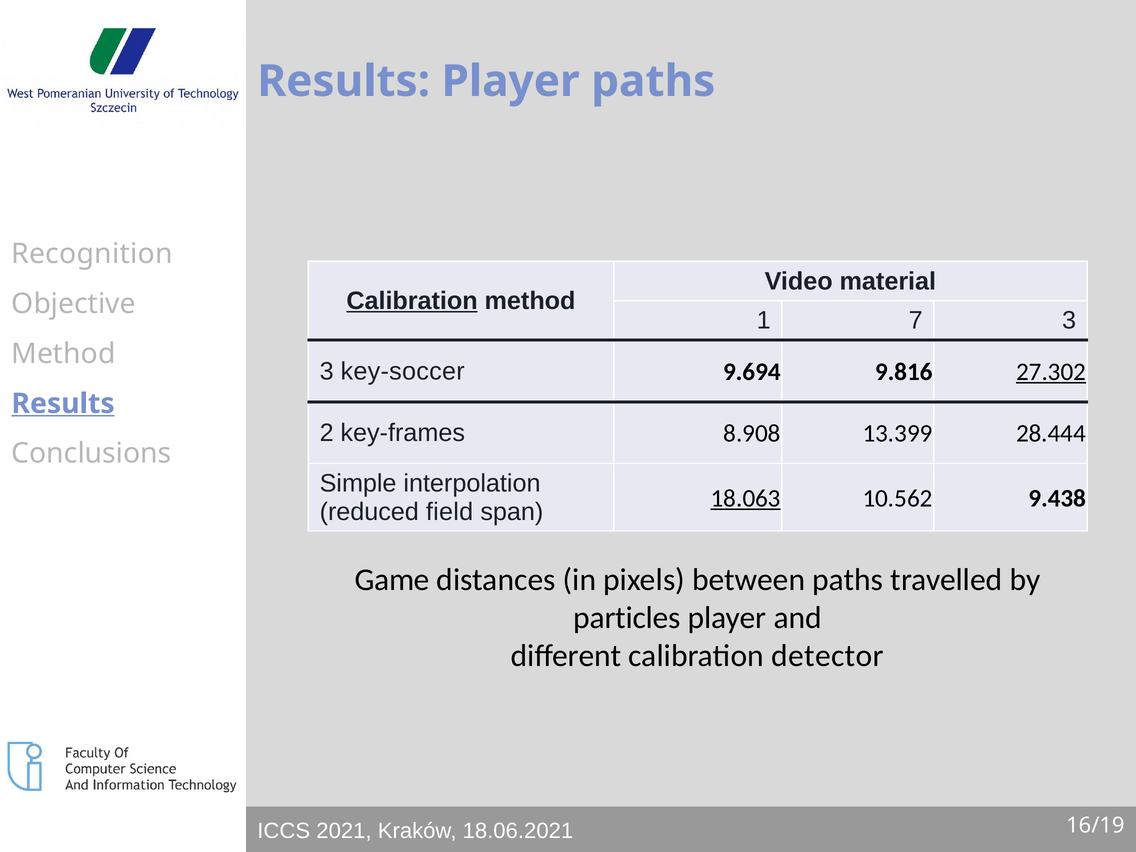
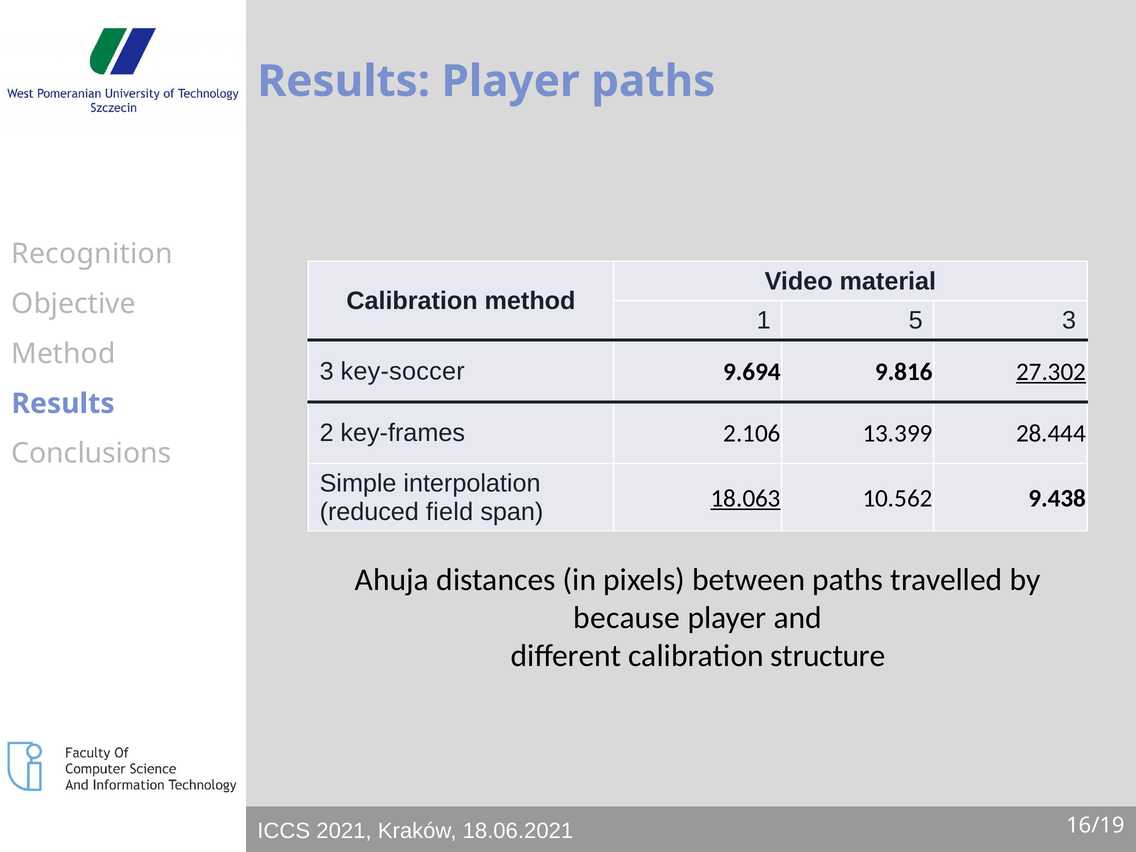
Calibration underline: present -> none (412, 301)
7: 7 -> 5 (916, 321)
Results underline: present -> none (63, 404)
8.908: 8.908 -> 2.106 (752, 434)
Game: Game -> Ahuja (392, 580)
particles: particles -> because (627, 618)
detector: detector -> structure (828, 656)
